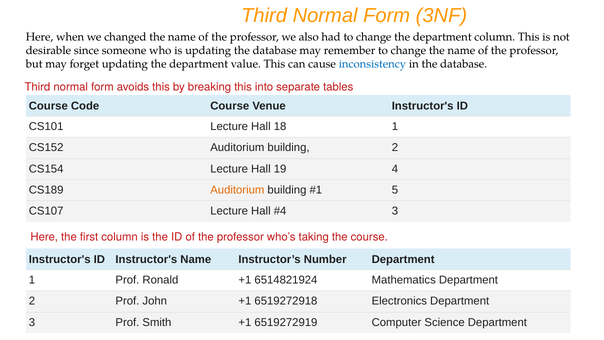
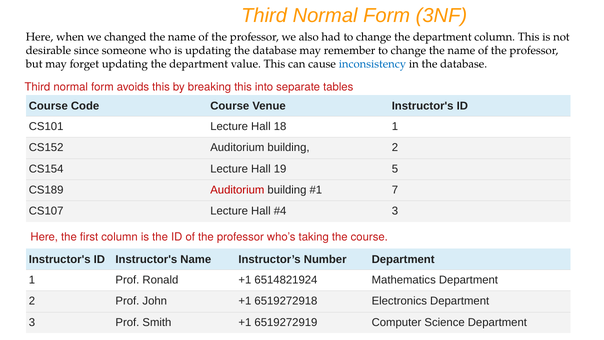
4: 4 -> 5 (395, 169)
Auditorium colour: orange -> red (237, 190)
5: 5 -> 7 (395, 190)
